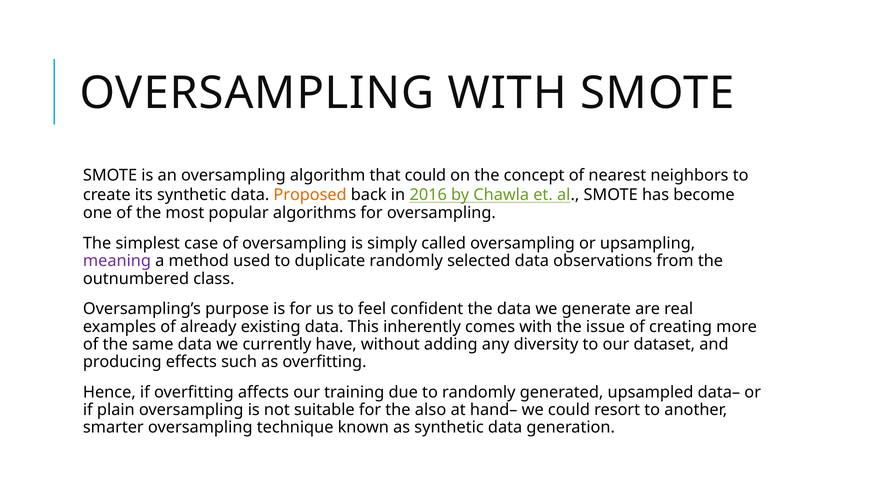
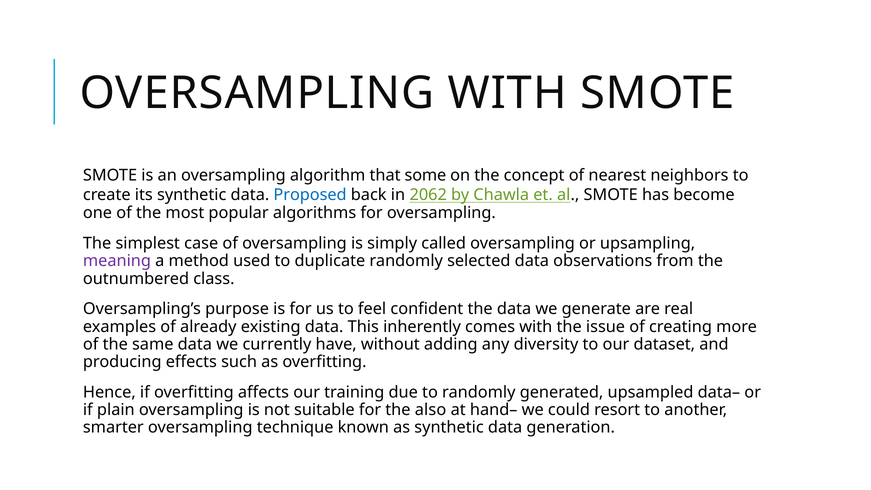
that could: could -> some (425, 175)
Proposed colour: orange -> blue (310, 195)
2016: 2016 -> 2062 (428, 195)
